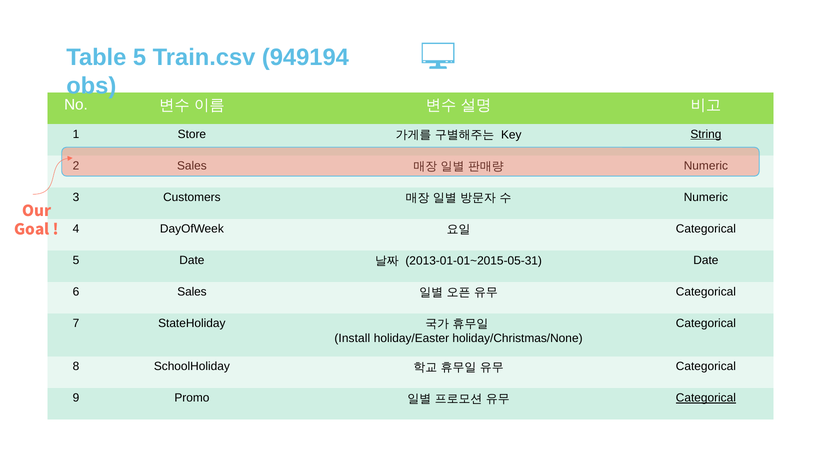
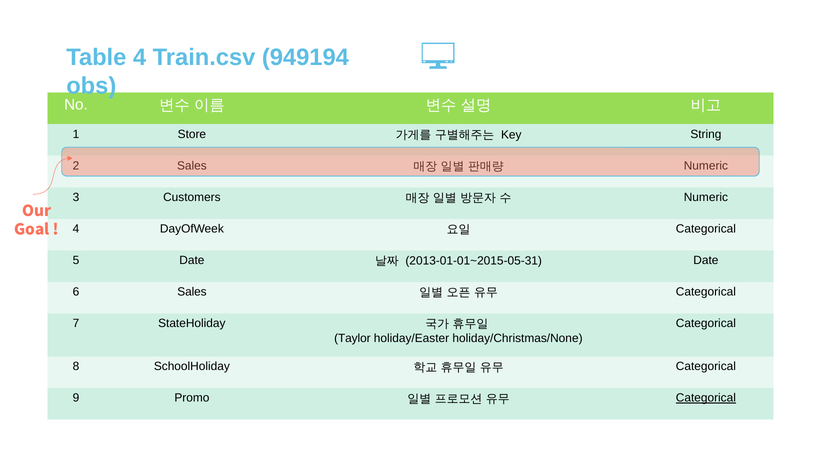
Table 5: 5 -> 4 (139, 57)
String underline: present -> none (706, 134)
Install: Install -> Taylor (352, 338)
